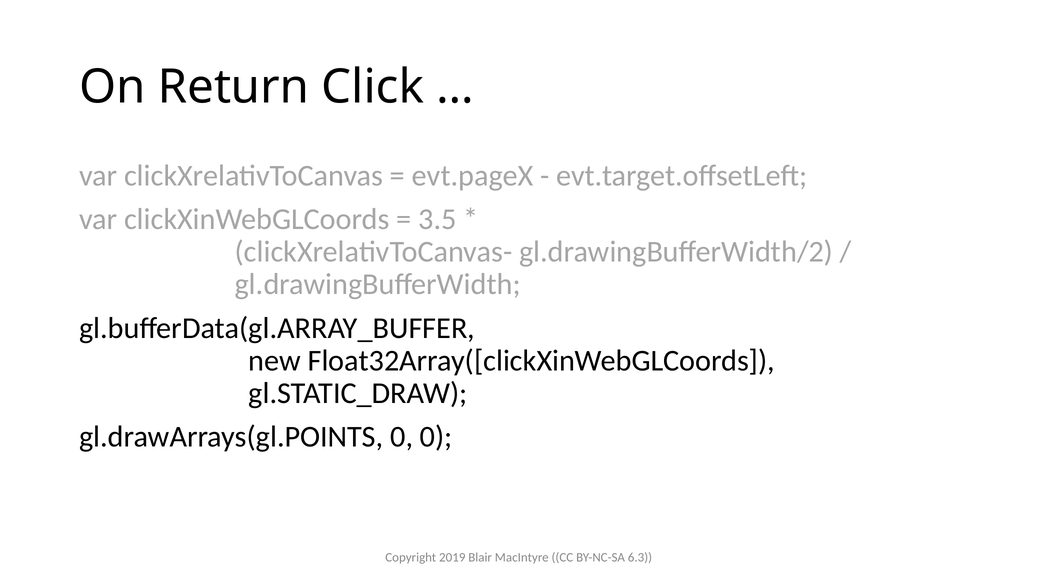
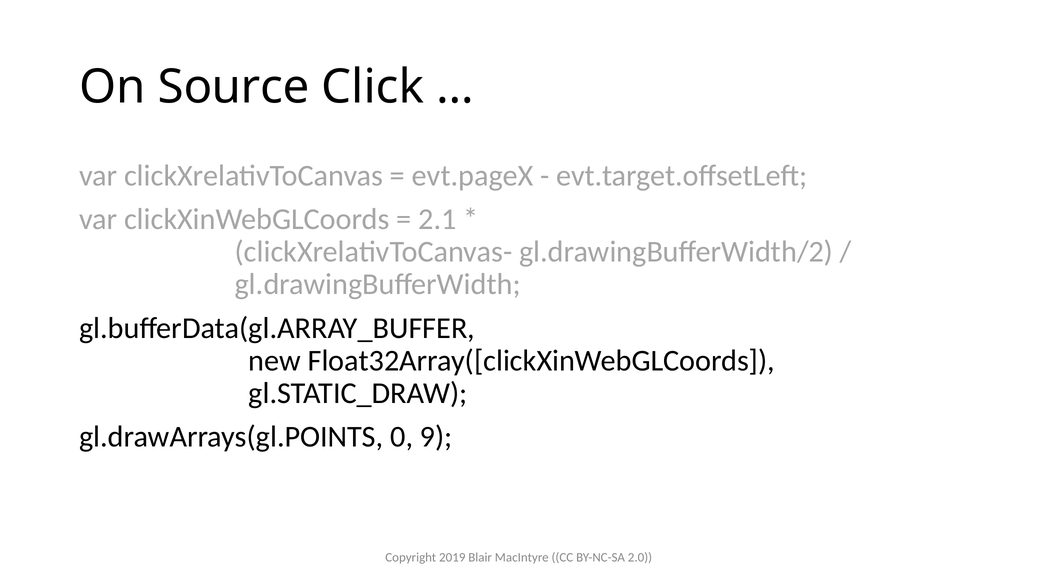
Return: Return -> Source (234, 87)
3.5: 3.5 -> 2.1 (437, 219)
0 0: 0 -> 9 (436, 437)
6.3: 6.3 -> 2.0 (640, 557)
